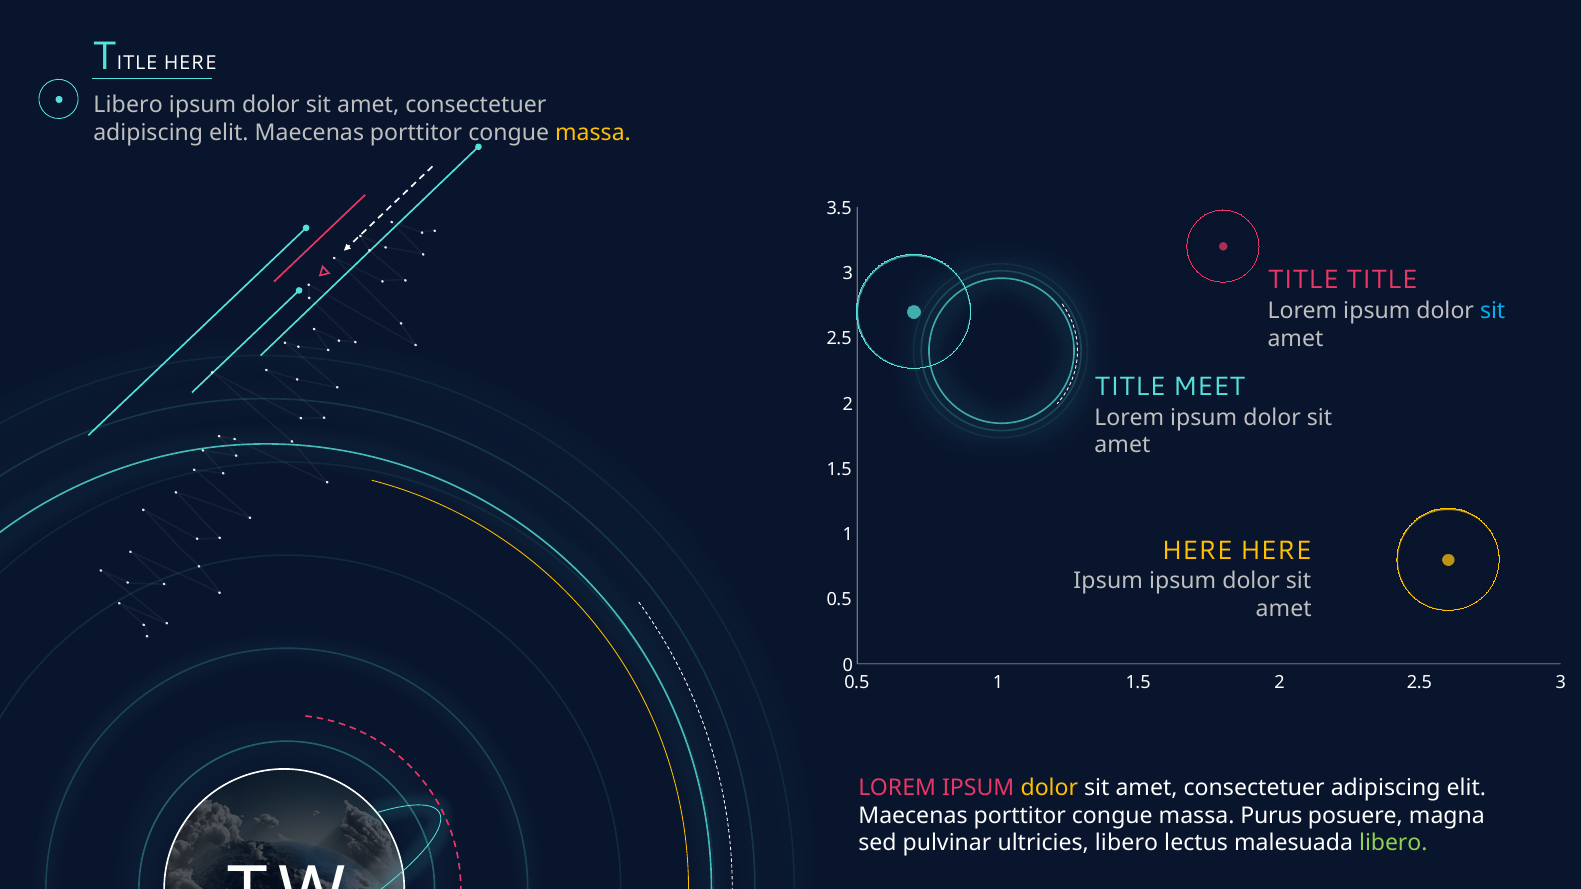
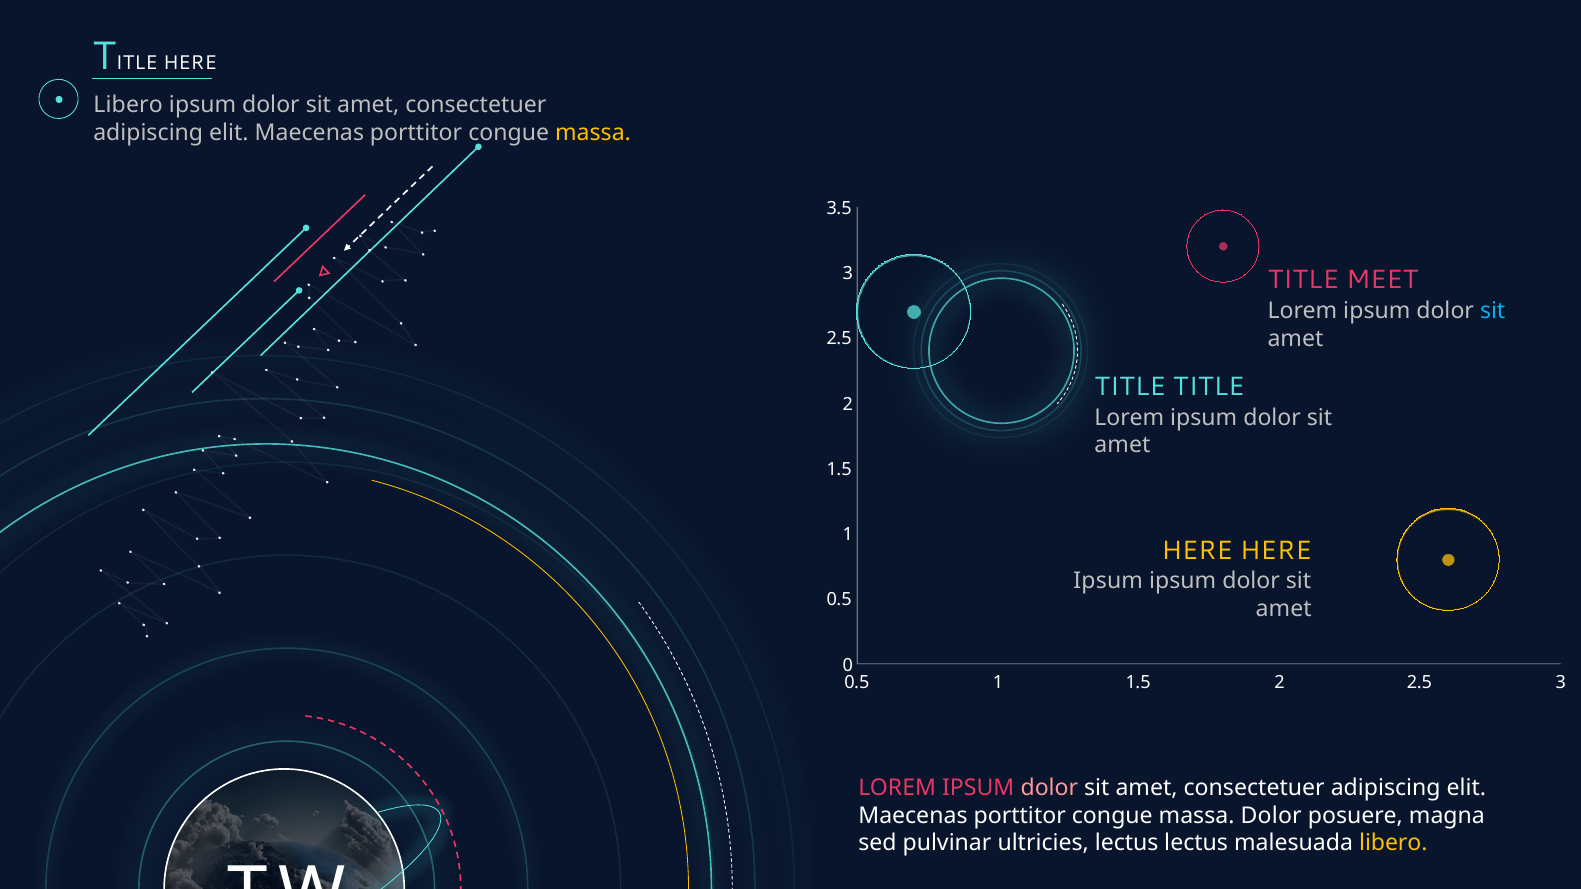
TITLE TITLE: TITLE -> MEET (1382, 280)
TITLE MEET: MEET -> TITLE (1209, 387)
dolor colour: yellow -> pink (1049, 788)
massa Purus: Purus -> Dolor (1271, 816)
ultricies libero: libero -> lectus (1127, 844)
libero colour: light green -> yellow (1393, 844)
